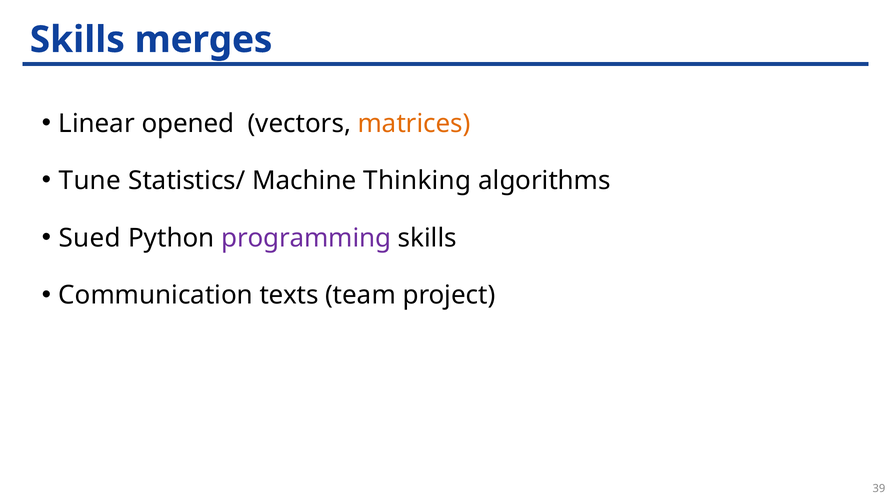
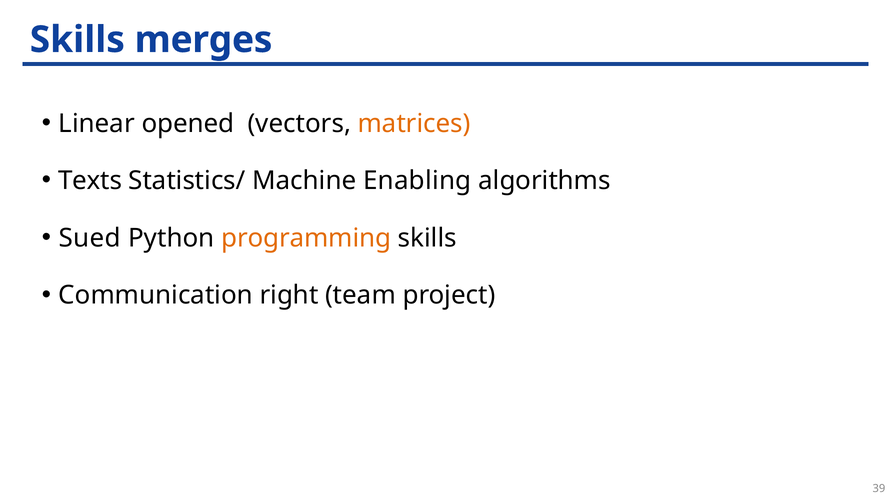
Tune: Tune -> Texts (90, 181)
Thinking: Thinking -> Enabling (417, 181)
programming colour: purple -> orange (306, 238)
texts: texts -> right (289, 295)
